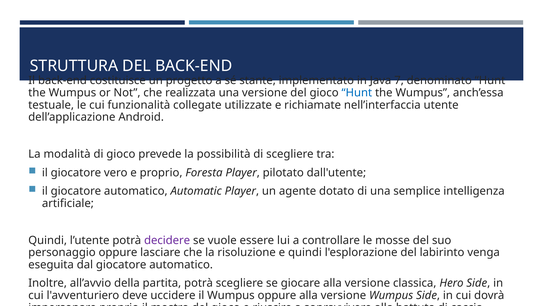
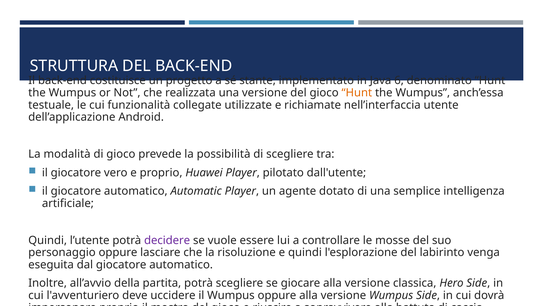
7: 7 -> 6 (399, 80)
Hunt colour: blue -> orange (357, 93)
Foresta: Foresta -> Huawei (204, 172)
